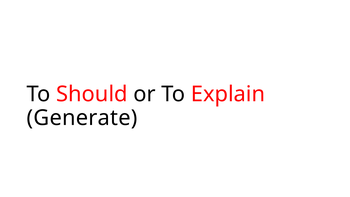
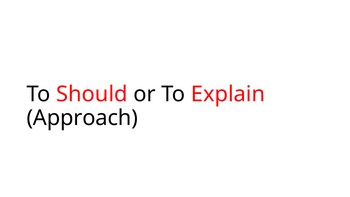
Generate: Generate -> Approach (82, 118)
